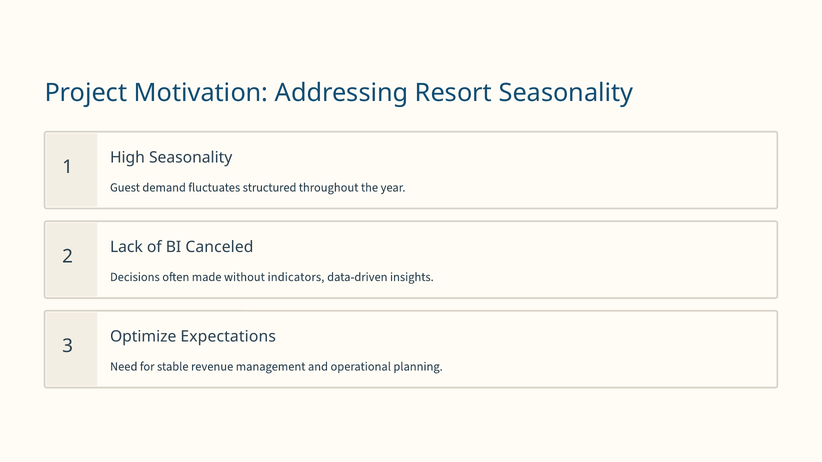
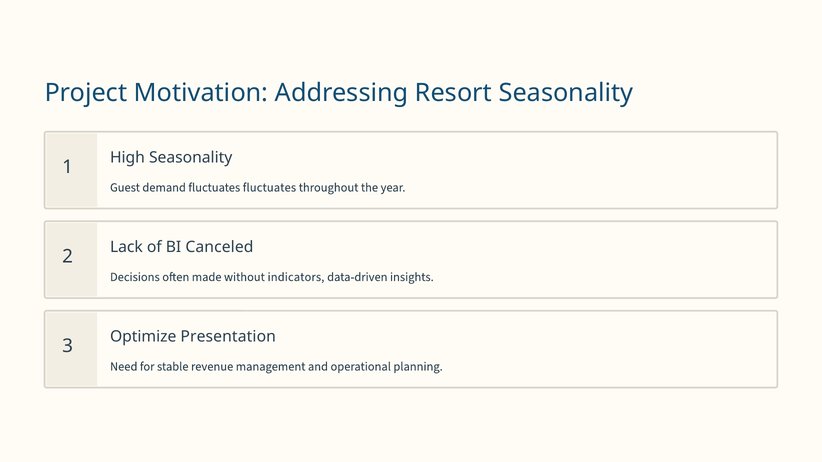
fluctuates structured: structured -> fluctuates (269, 188)
Expectations: Expectations -> Presentation (228, 337)
